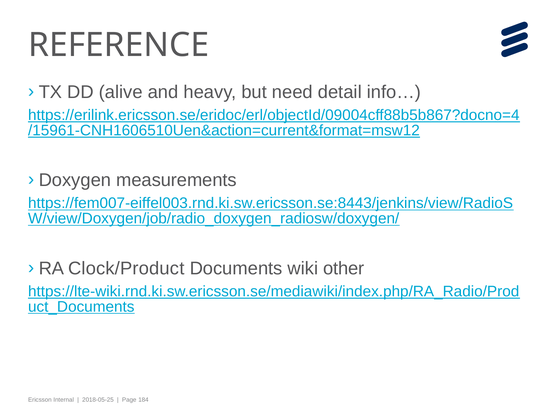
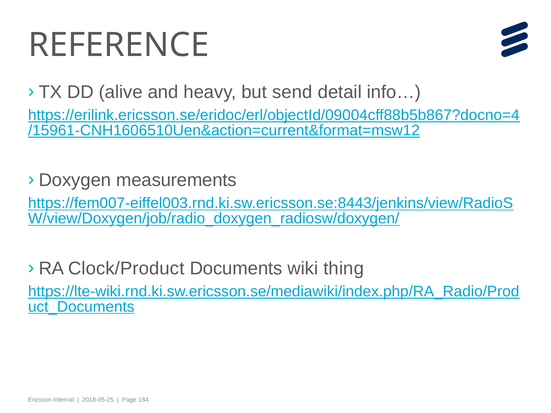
need: need -> send (292, 92)
other: other -> thing (344, 268)
